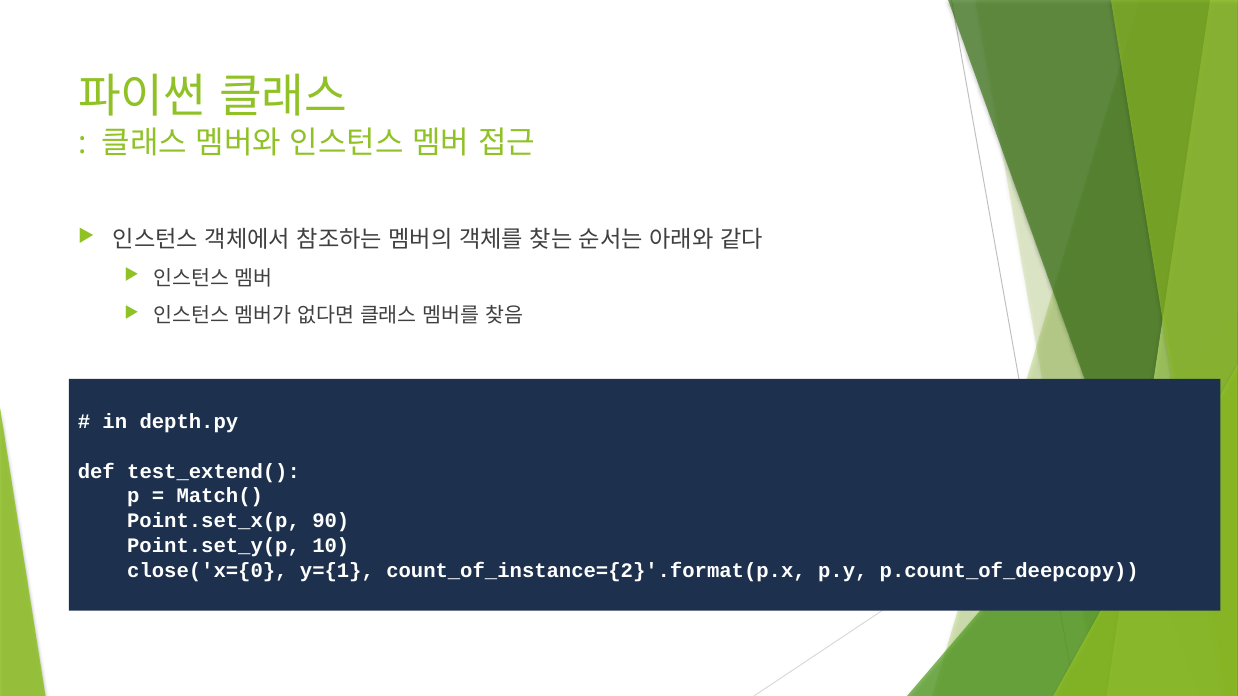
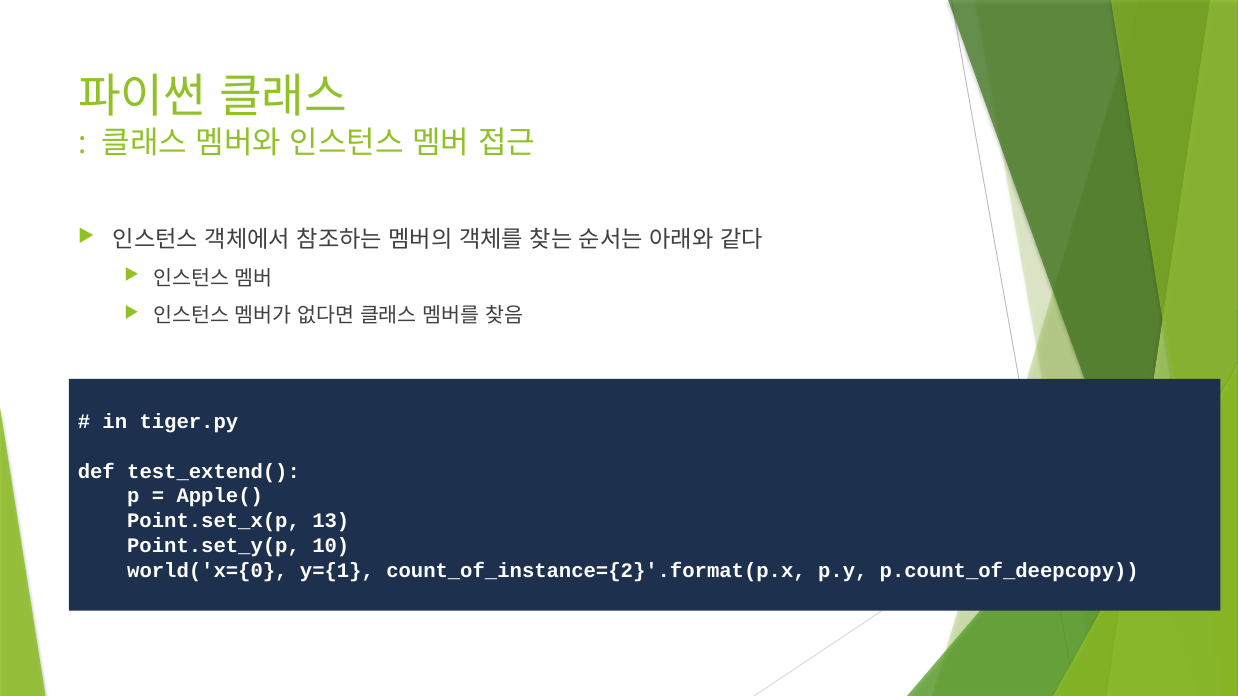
depth.py: depth.py -> tiger.py (189, 422)
Match(: Match( -> Apple( (220, 496)
90: 90 -> 13 (331, 521)
close('x={0: close('x={0 -> world('x={0 (207, 571)
